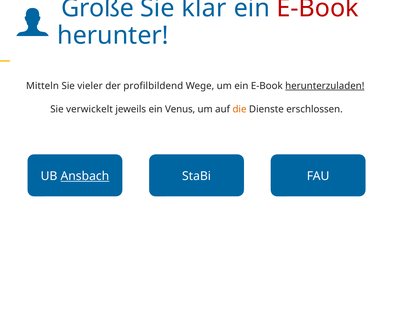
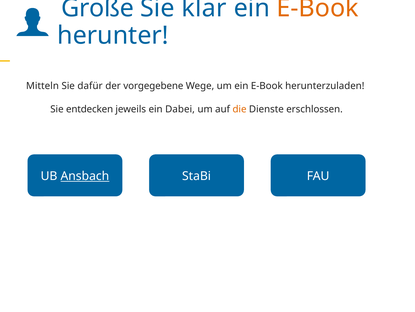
E-Book colour: red -> orange (318, 8)
vieler: vieler -> dafür (90, 86)
profilbildend: profilbildend -> vorgegebene (153, 86)
herunterzuladen underline: present -> none (325, 86)
verwickelt: verwickelt -> entdecken (90, 109)
Venus: Venus -> Dabei (180, 109)
